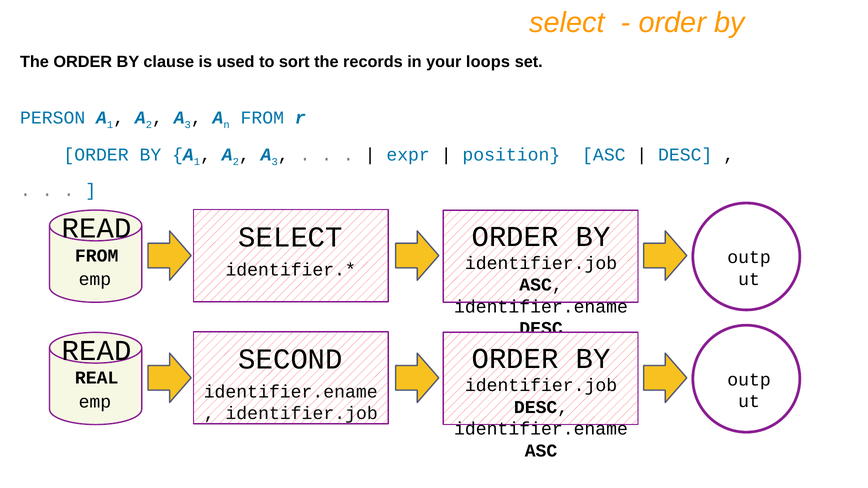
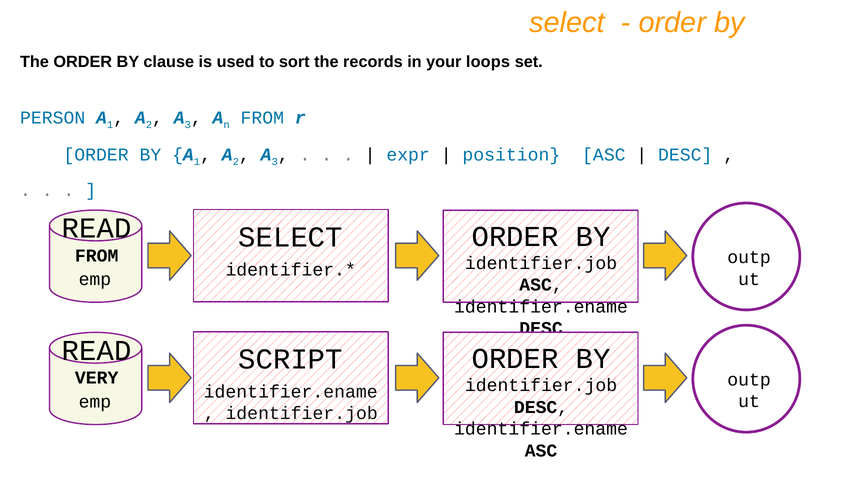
SECOND: SECOND -> SCRIPT (291, 360)
REAL: REAL -> VERY (97, 378)
